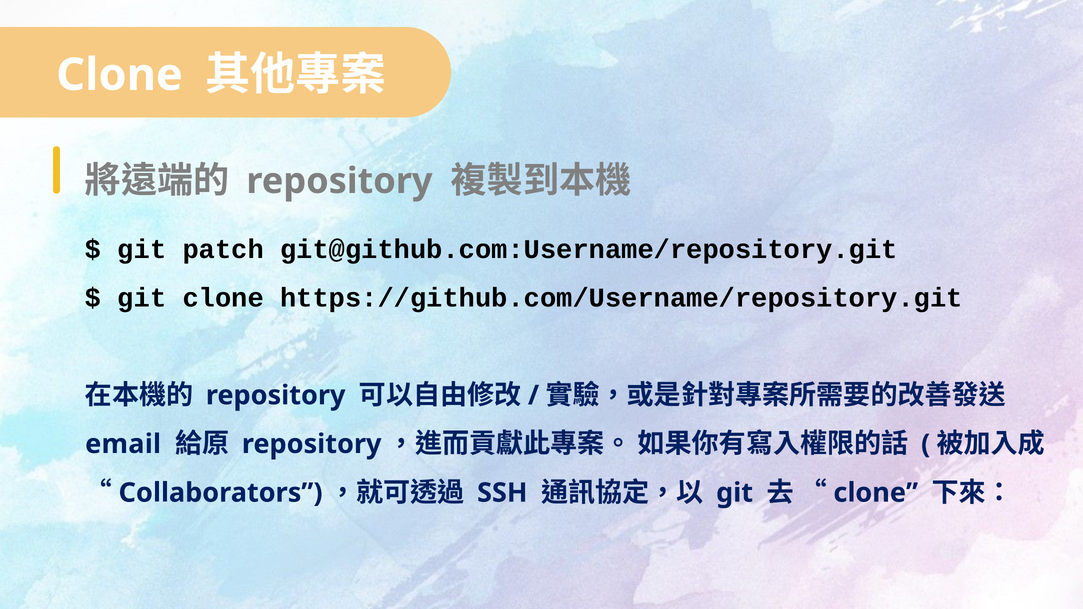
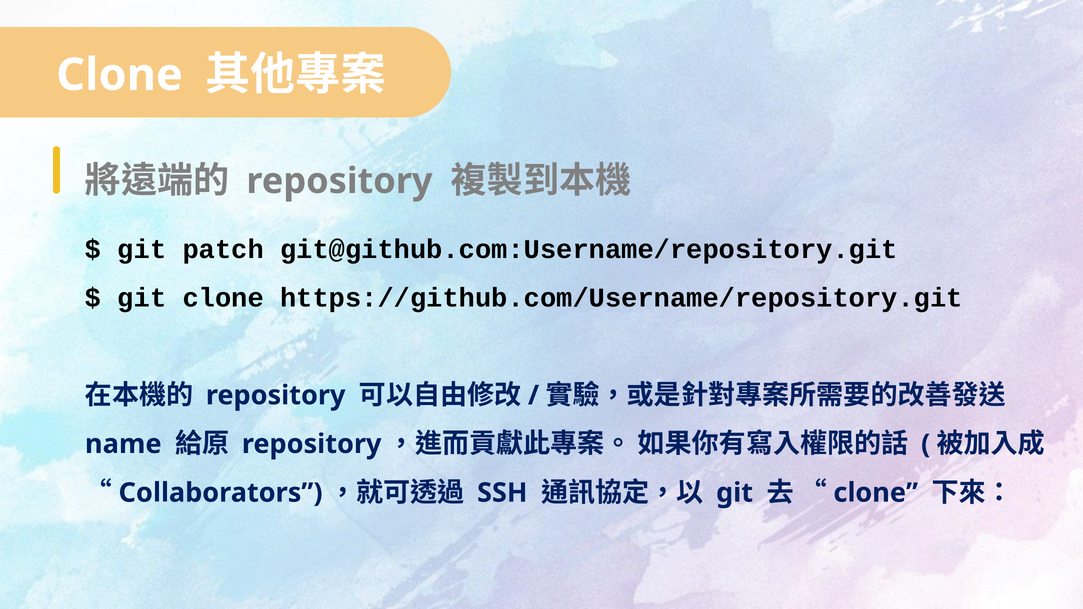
email: email -> name (123, 444)
